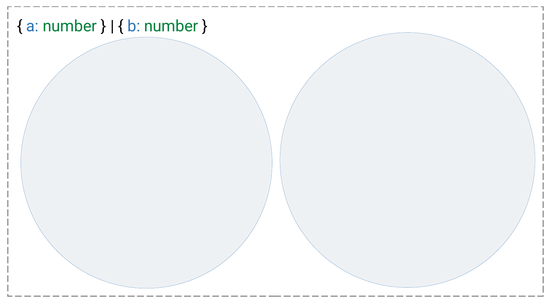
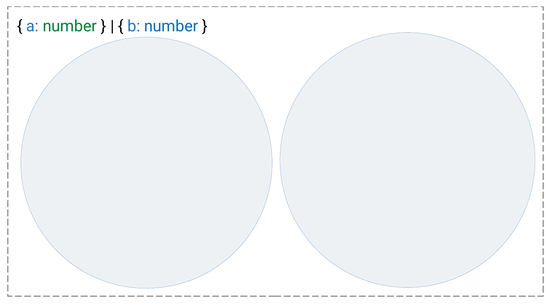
number colour: green -> blue (171, 26)
